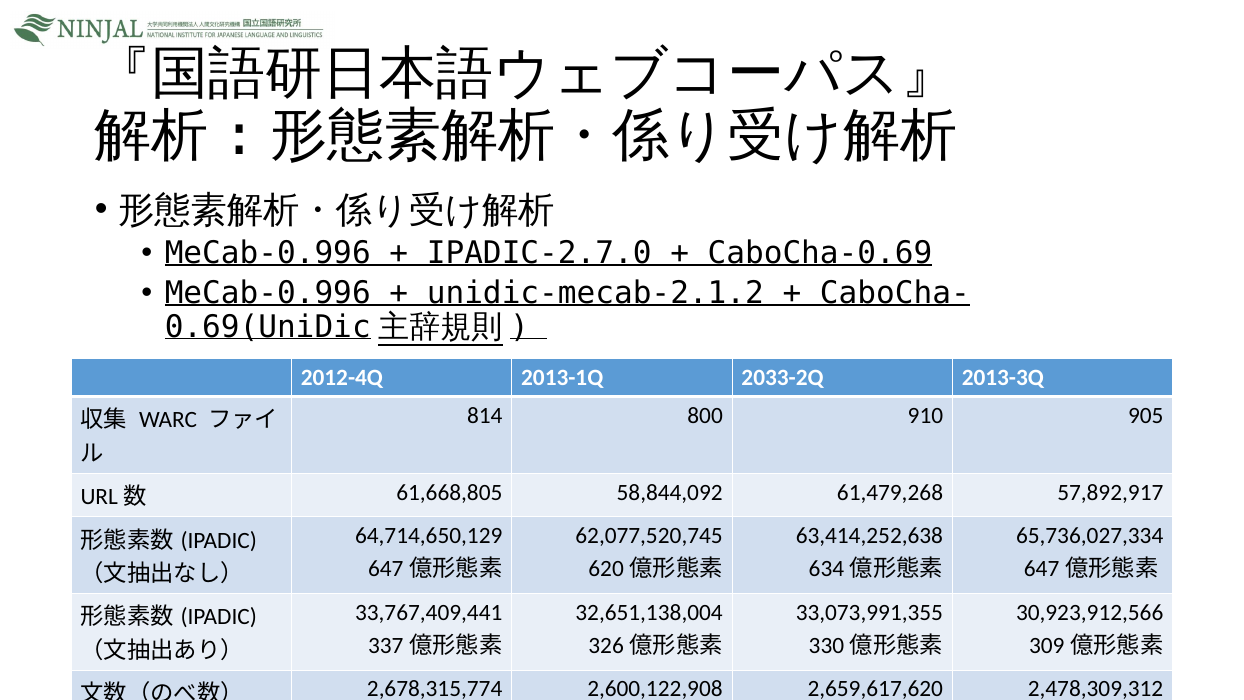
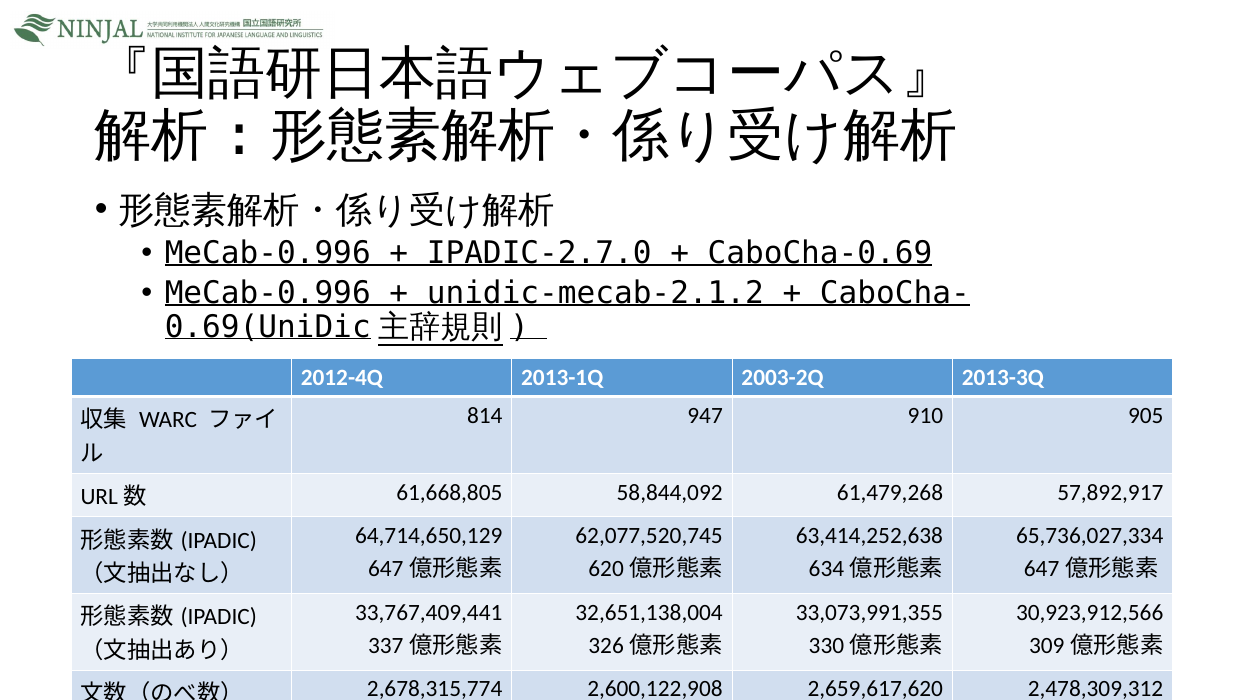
2033-2Q: 2033-2Q -> 2003-2Q (783, 377)
800: 800 -> 947 (705, 415)
